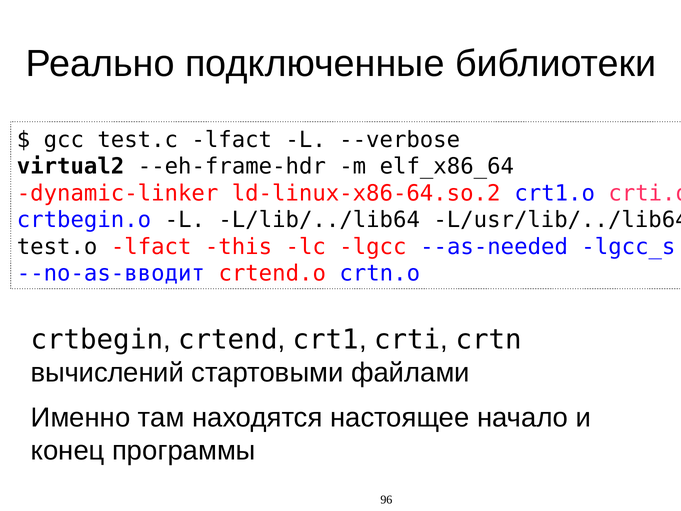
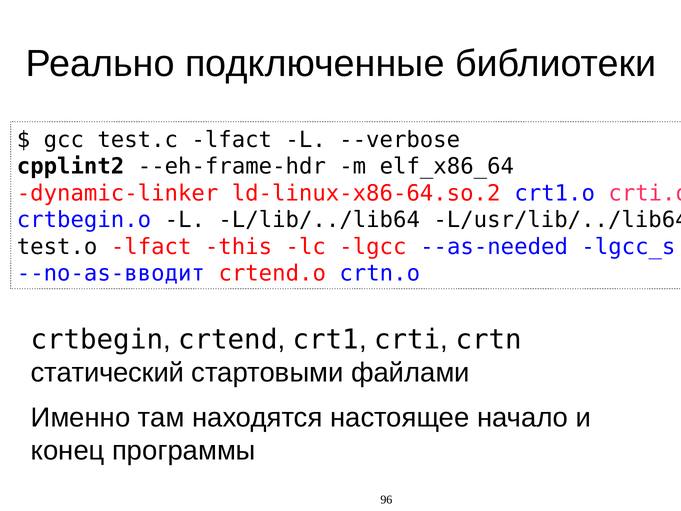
virtual2: virtual2 -> cpplint2 (71, 166)
вычислений: вычислений -> статический (107, 373)
